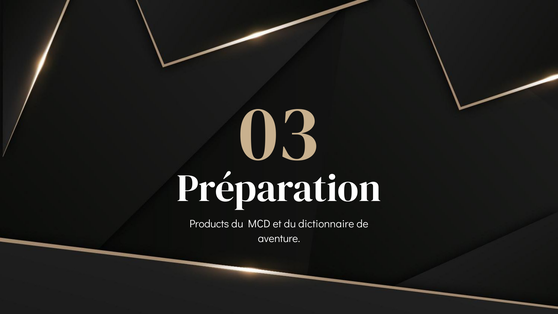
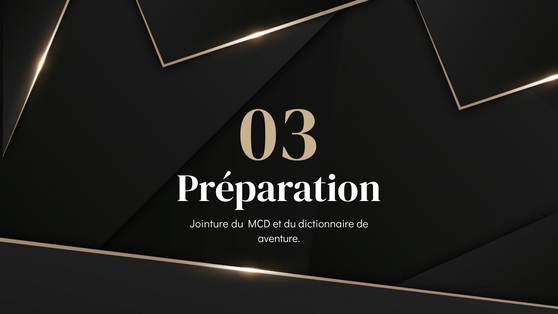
Products: Products -> Jointure (209, 224)
